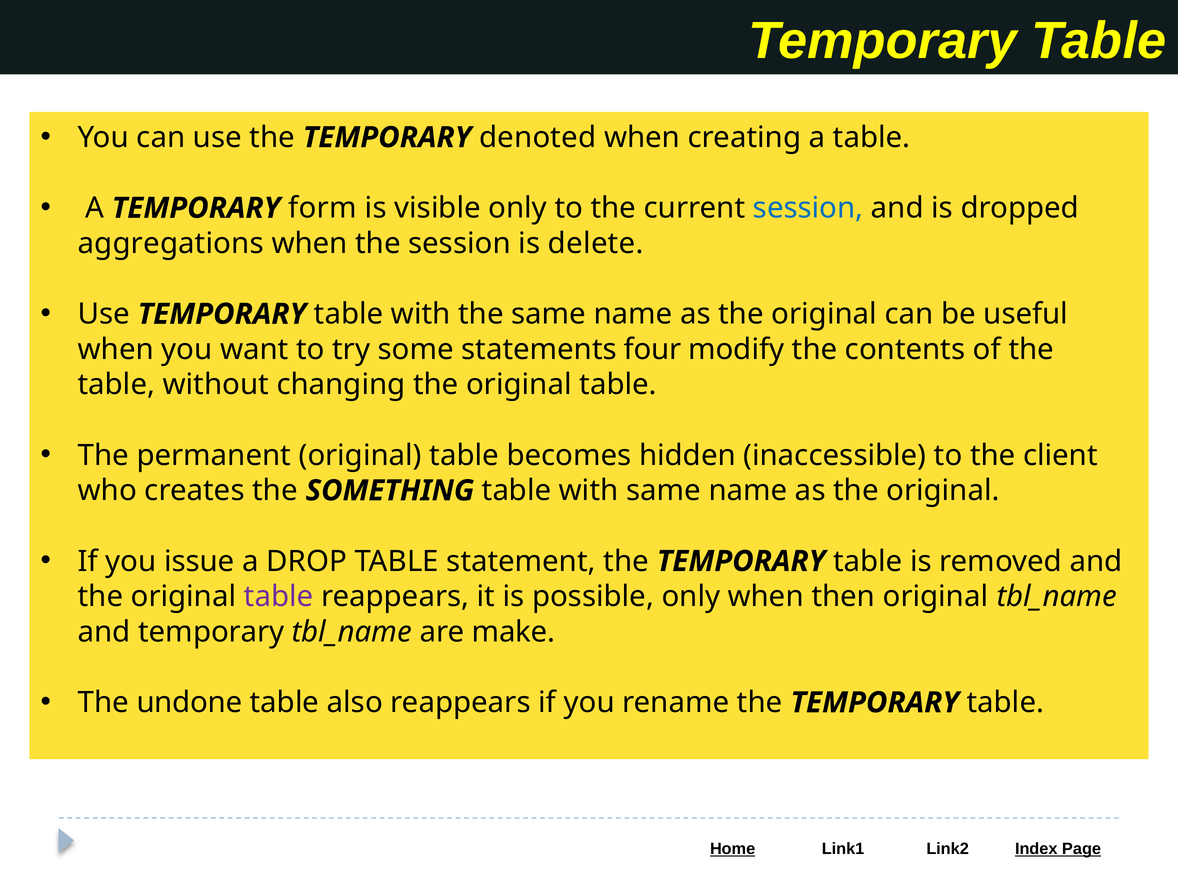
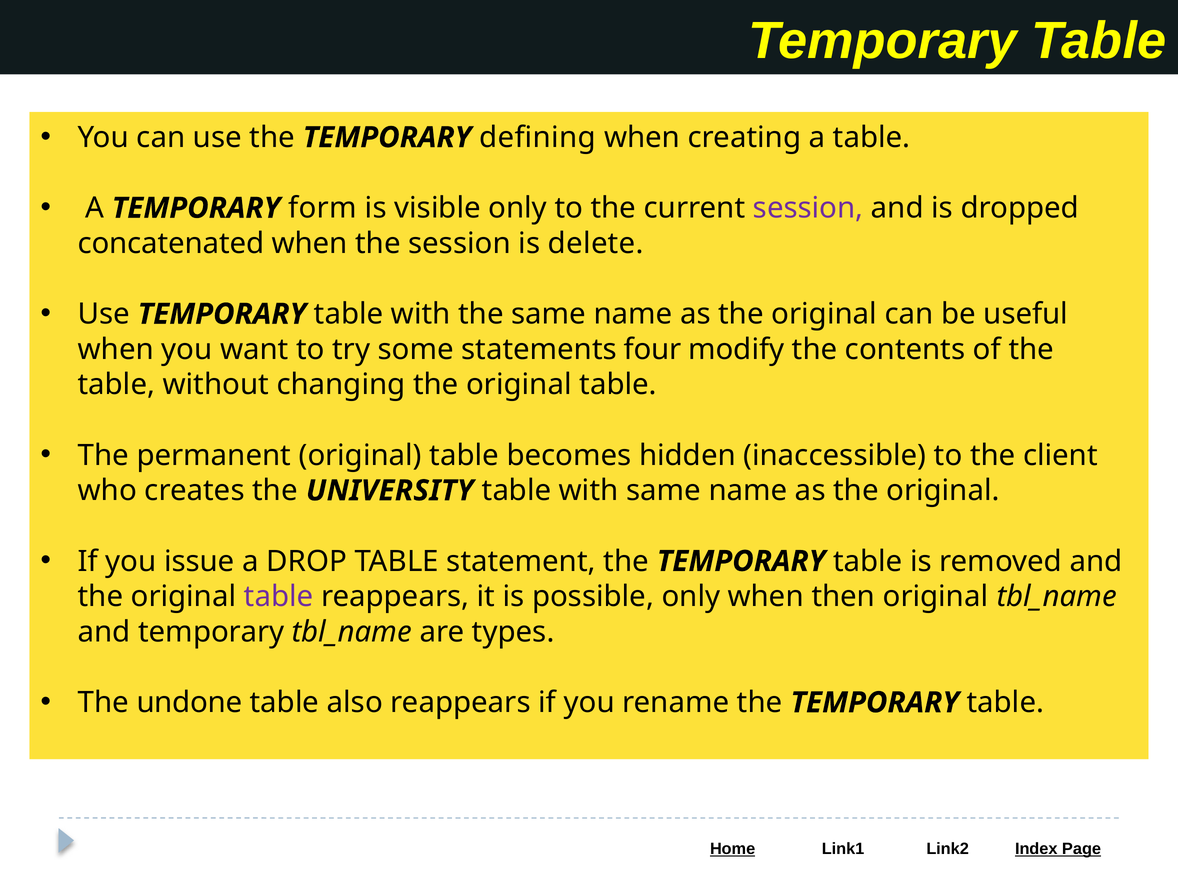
denoted: denoted -> defining (538, 138)
session colour: blue -> purple (808, 208)
aggregations: aggregations -> concatenated (171, 244)
SOMETHING: SOMETHING -> UNIVERSITY (390, 491)
make: make -> types (513, 632)
